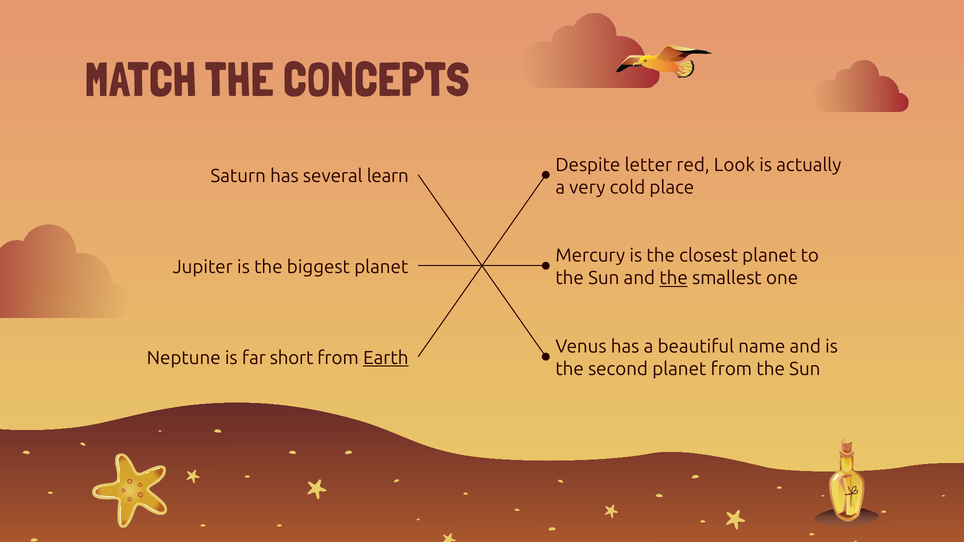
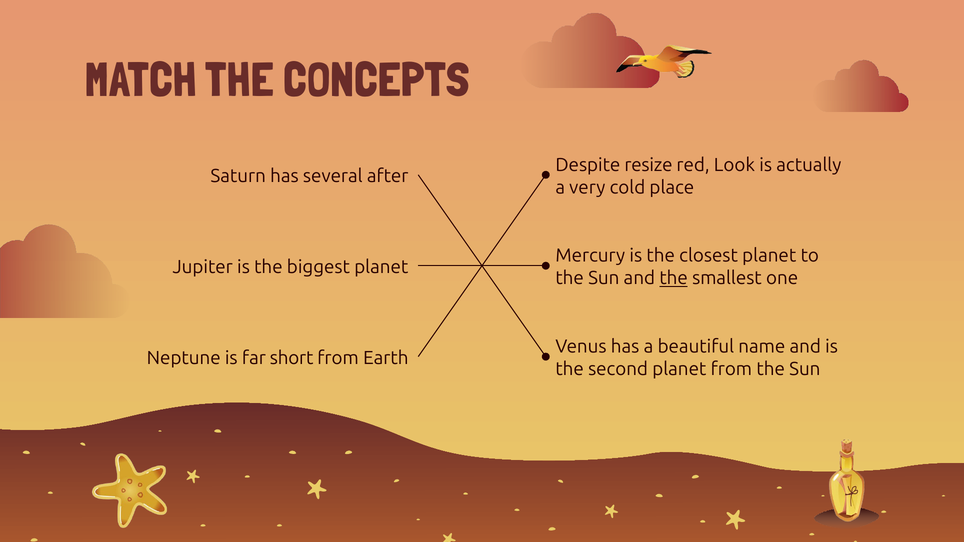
letter: letter -> resize (648, 165)
learn: learn -> after (388, 176)
Earth underline: present -> none (386, 358)
